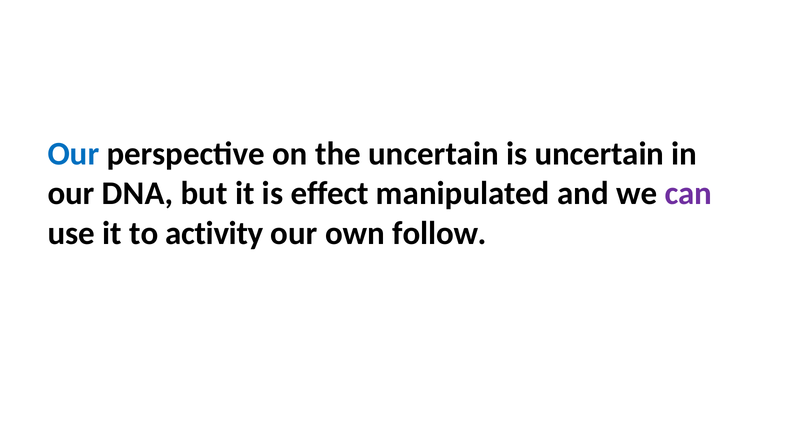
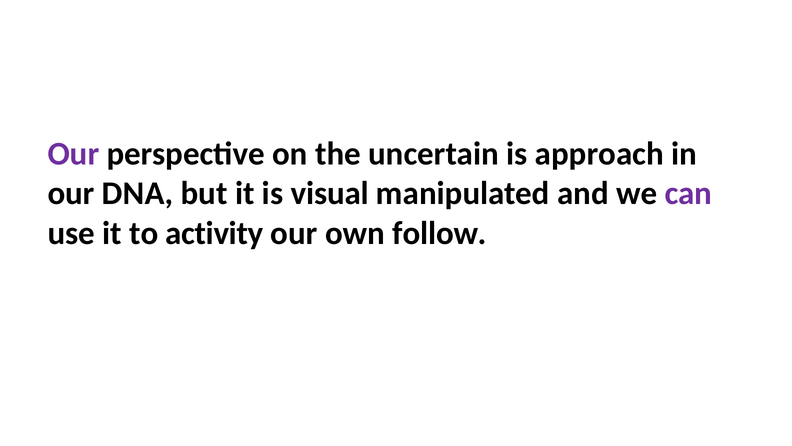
Our colour: blue -> purple (73, 154)
is uncertain: uncertain -> approach (599, 154)
effect: effect -> visual (330, 193)
